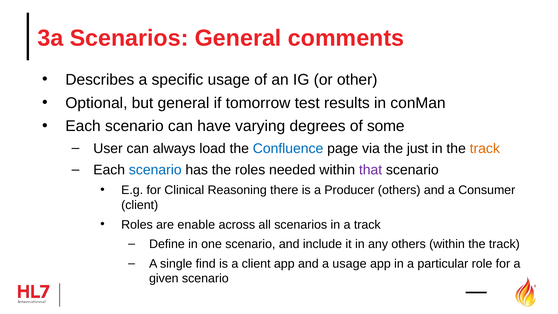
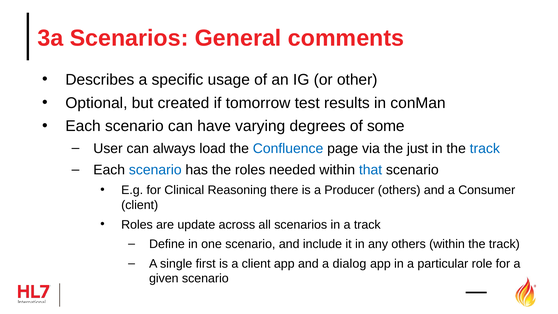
but general: general -> created (184, 103)
track colour: orange -> blue (485, 148)
that colour: purple -> blue (371, 170)
enable: enable -> update (196, 225)
find: find -> first (206, 264)
a usage: usage -> dialog (349, 264)
